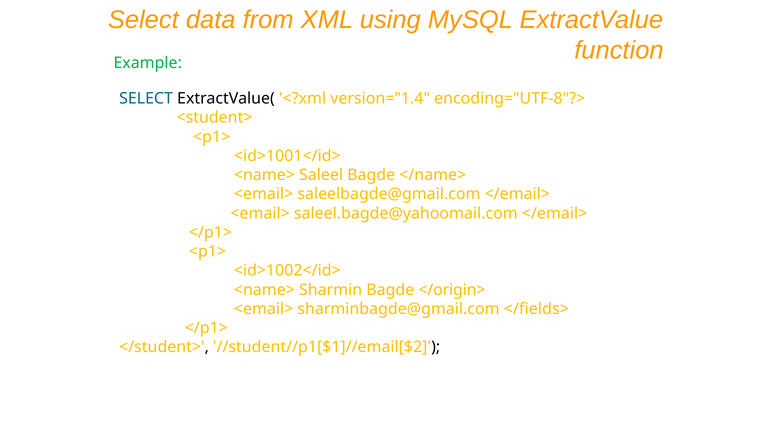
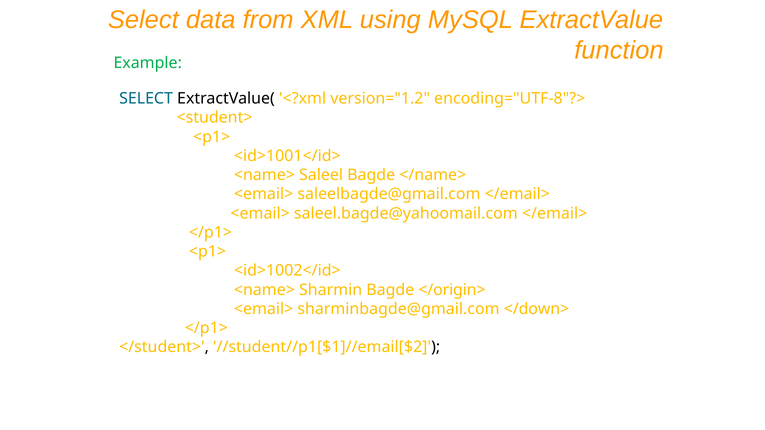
version="1.4: version="1.4 -> version="1.2 (380, 99)
</fields>: </fields> -> </down> (537, 309)
